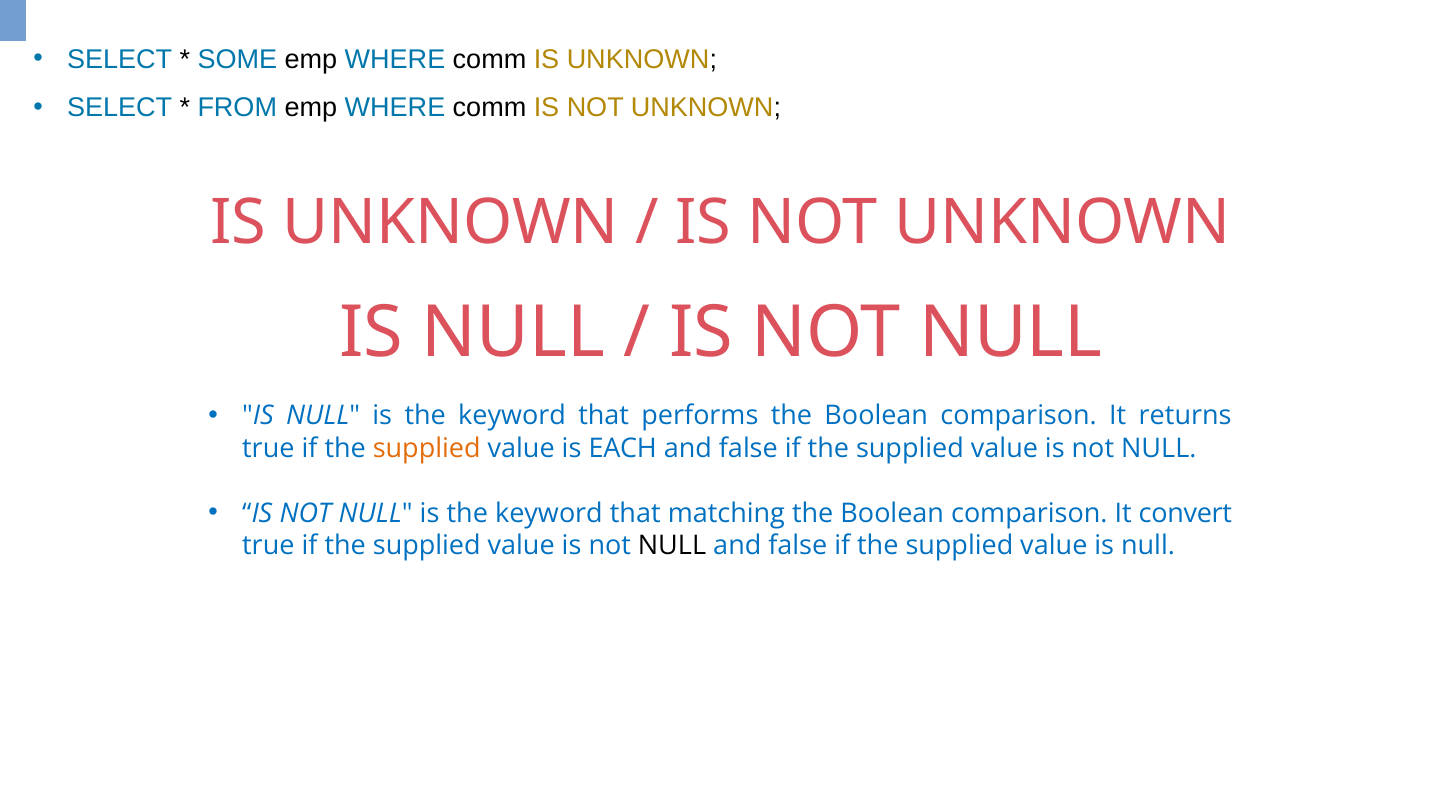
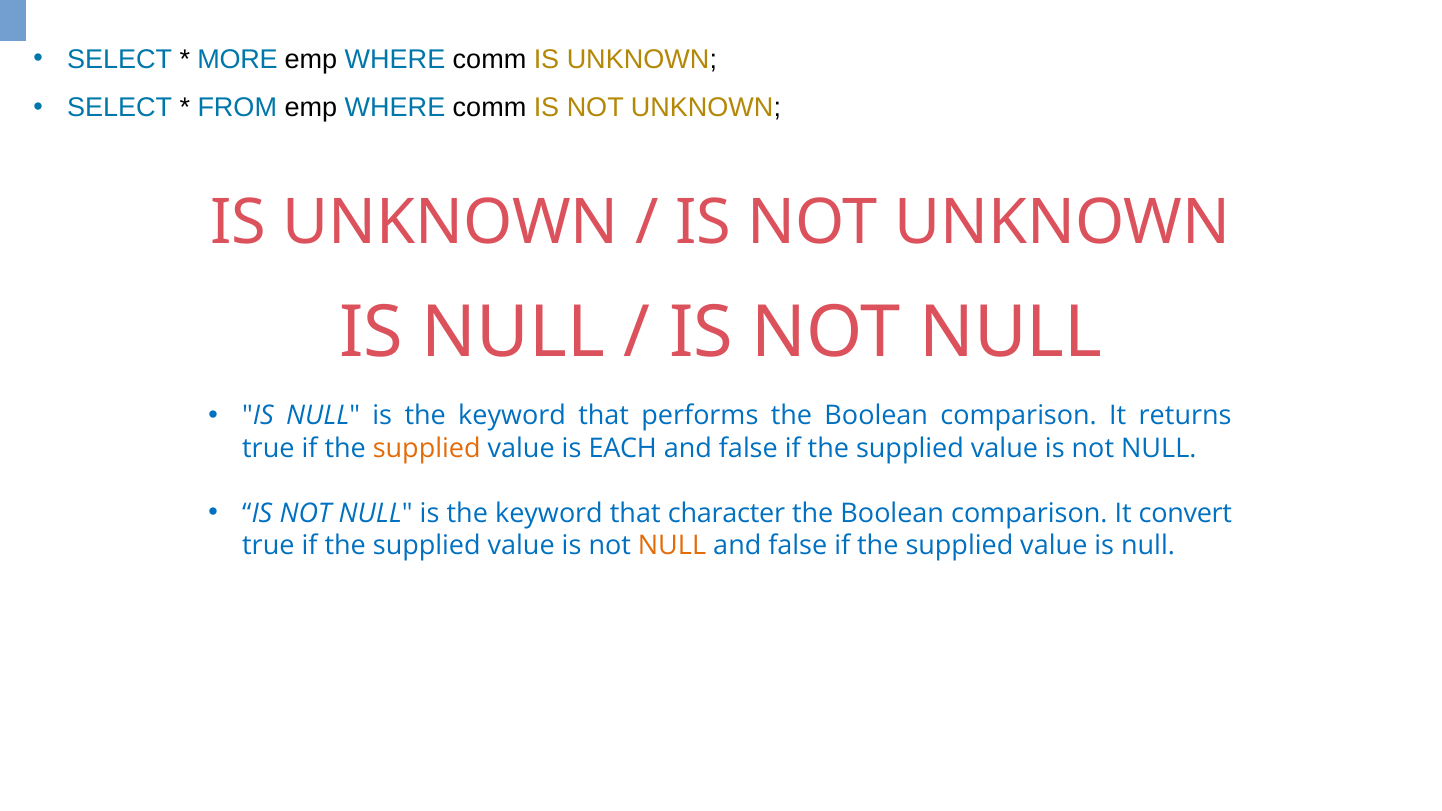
SOME: SOME -> MORE (237, 59)
matching: matching -> character (726, 513)
NULL colour: black -> orange (672, 546)
